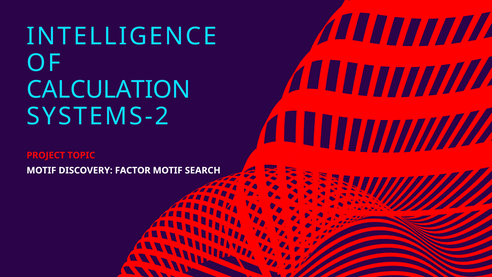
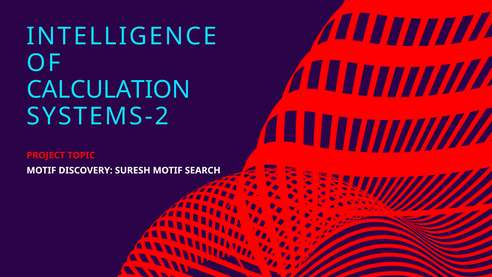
FACTOR: FACTOR -> SURESH (133, 170)
